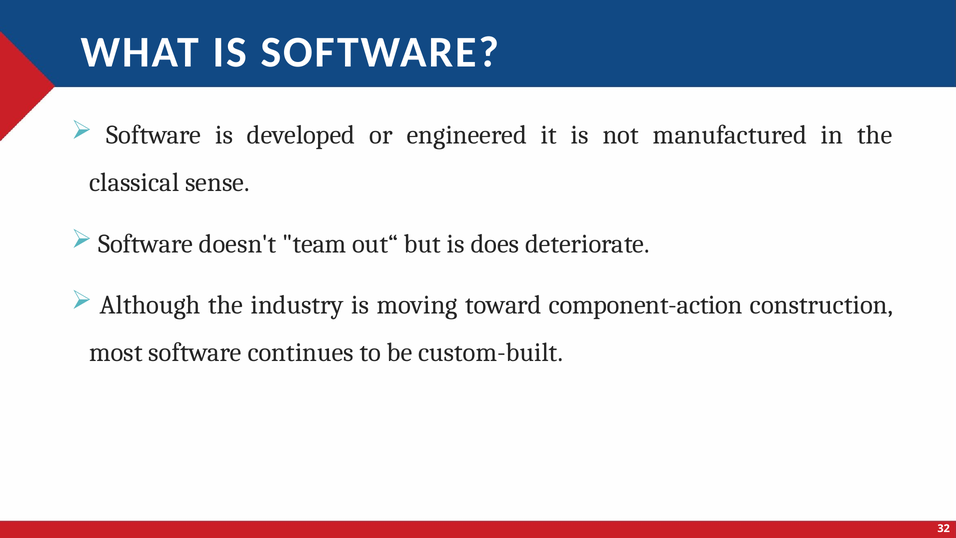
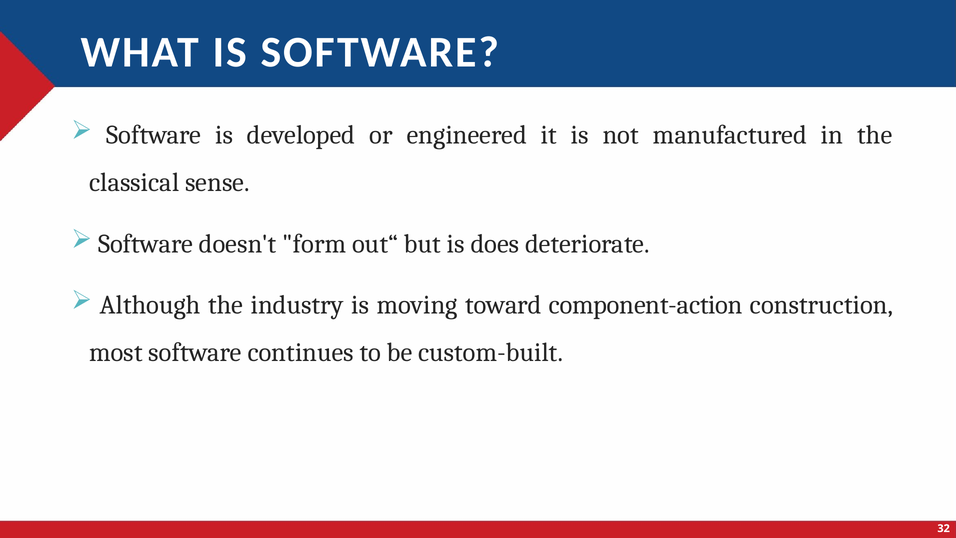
team: team -> form (314, 244)
